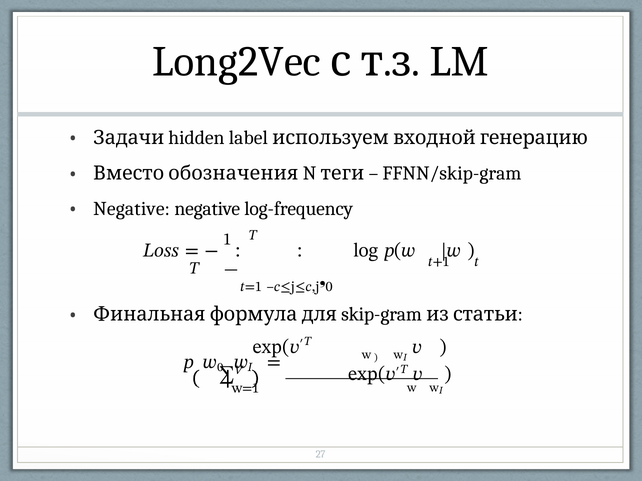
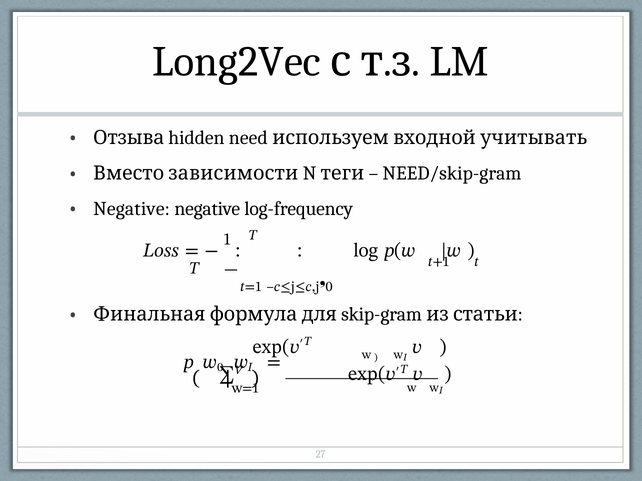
Задачи: Задачи -> Отзыва (129, 138)
label: label -> need (248, 138)
генерацию: генерацию -> учитывать (534, 138)
обозначения: обозначения -> зависимости (233, 174)
FFNN/skip-gram: FFNN/skip-gram -> NEED/skip-gram (452, 174)
